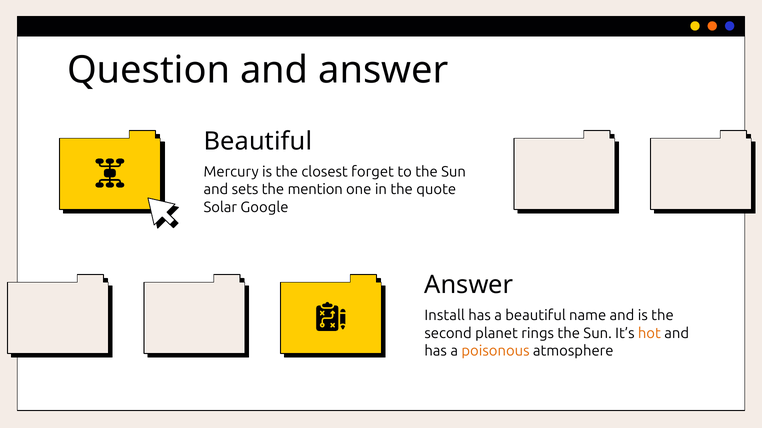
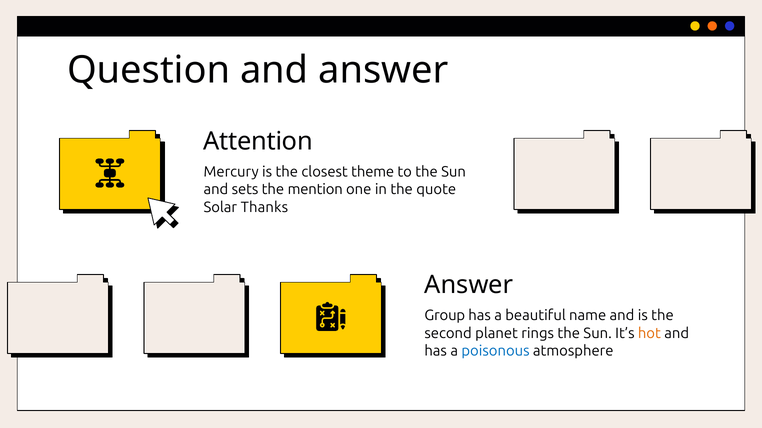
Beautiful: Beautiful -> Attention (258, 142)
forget: forget -> theme (373, 172)
Google: Google -> Thanks (264, 208)
Install: Install -> Group (445, 316)
poisonous colour: orange -> blue (496, 352)
